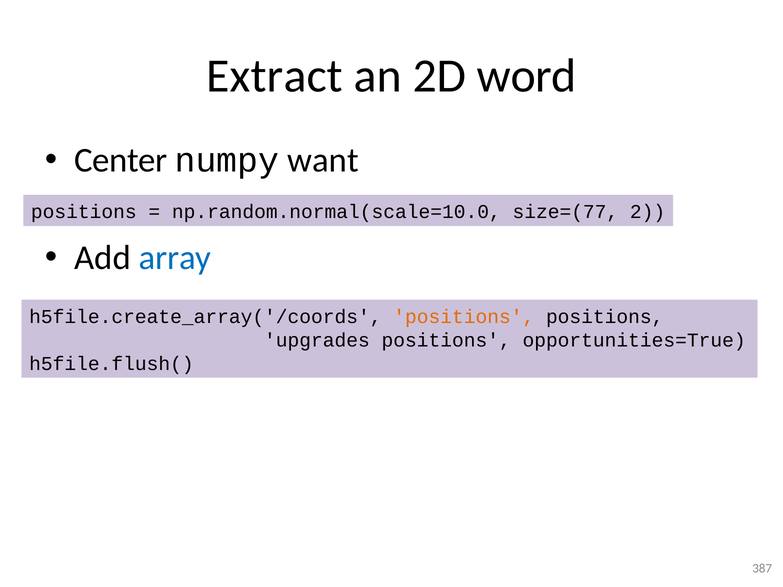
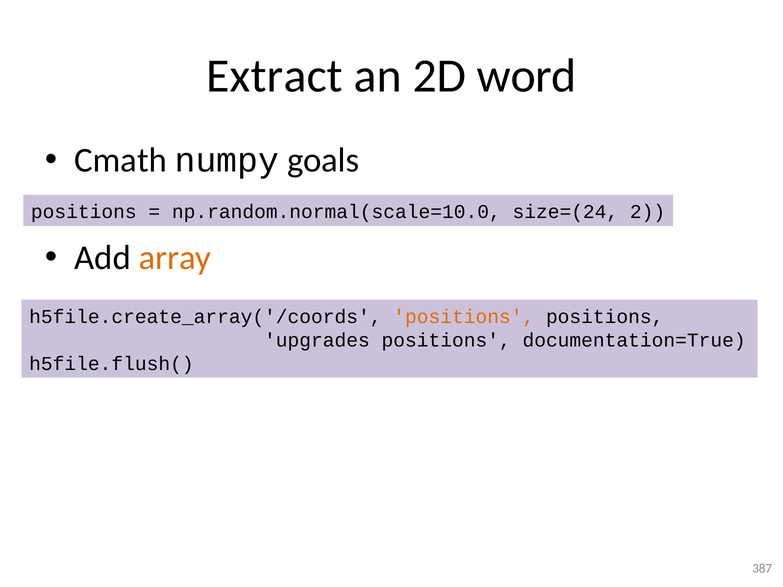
Center: Center -> Cmath (121, 161)
want: want -> goals (323, 161)
size=(77: size=(77 -> size=(24 (565, 212)
array colour: blue -> orange (175, 258)
opportunities=True: opportunities=True -> documentation=True (634, 340)
